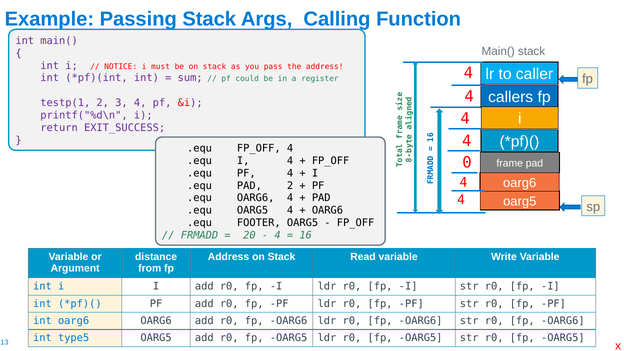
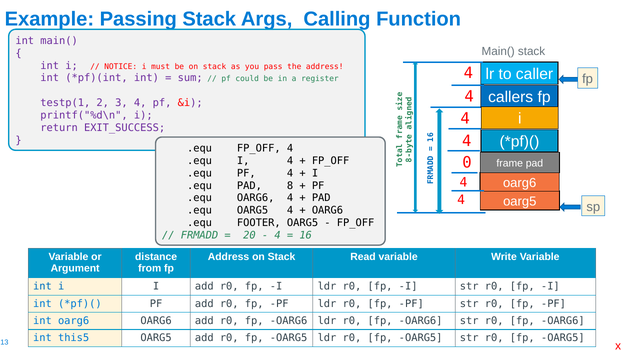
PAD 2: 2 -> 8 (290, 186)
type5: type5 -> this5 (74, 338)
